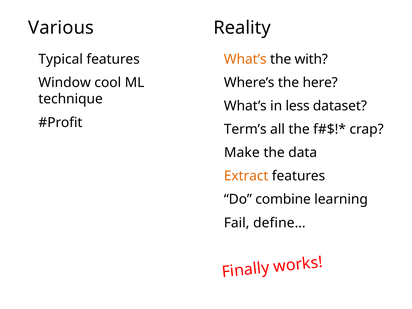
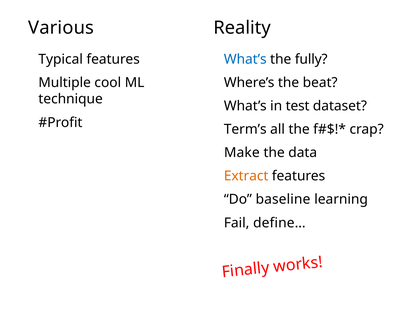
What’s colour: orange -> blue (245, 59)
with: with -> fully (311, 59)
Window: Window -> Multiple (65, 83)
here: here -> beat (320, 83)
less: less -> test (298, 106)
combine: combine -> baseline (283, 199)
